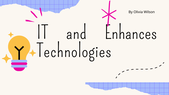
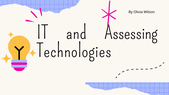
Enhances: Enhances -> Assessing (131, 33)
